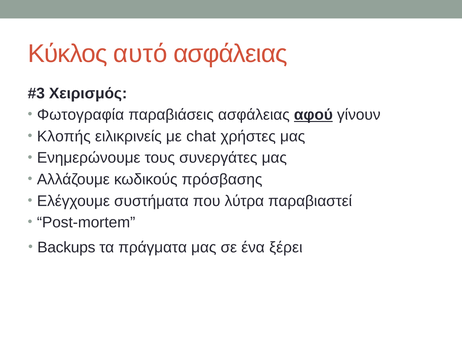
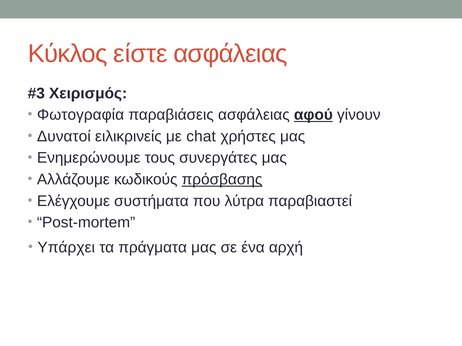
αυτό: αυτό -> είστε (140, 54)
Κλοπής: Κλοπής -> Δυνατοί (64, 137)
πρόσβασης underline: none -> present (222, 180)
Backups: Backups -> Υπάρχει (66, 248)
ξέρει: ξέρει -> αρχή (286, 248)
